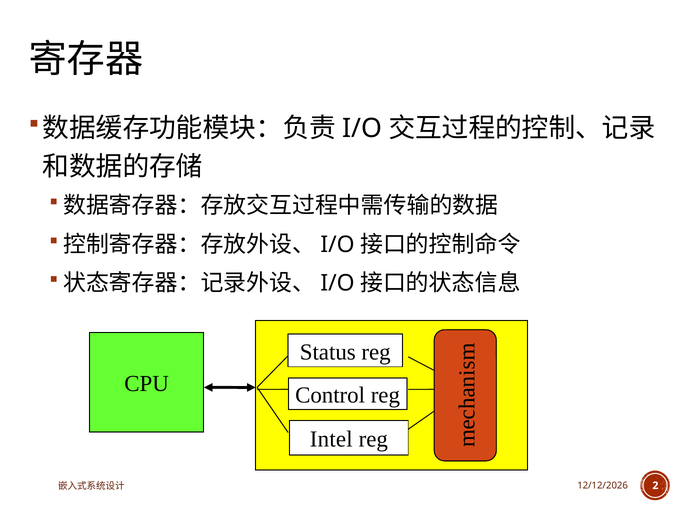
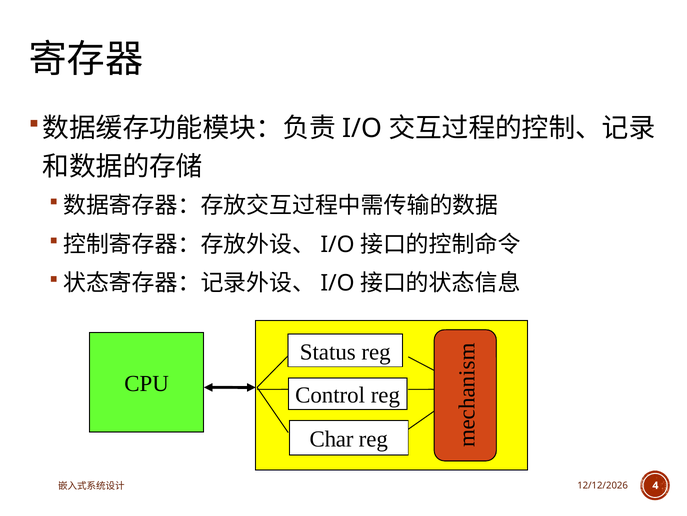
Intel: Intel -> Char (332, 439)
2: 2 -> 4 (655, 485)
